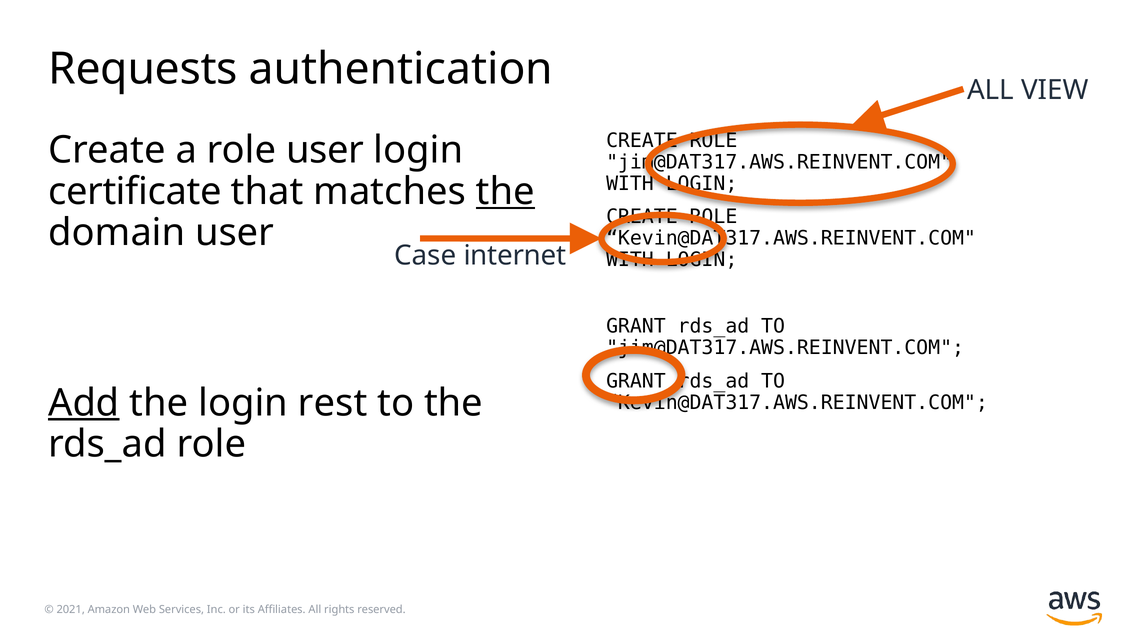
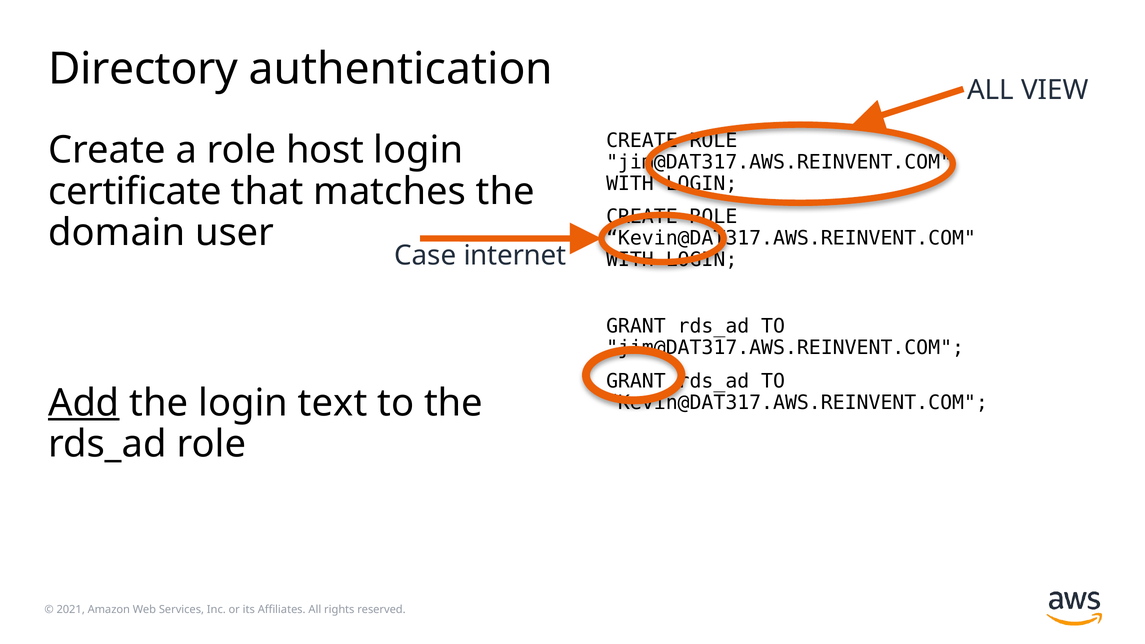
Requests: Requests -> Directory (143, 69)
role user: user -> host (325, 150)
the underline: present -> none (505, 192)
rest: rest -> text (333, 403)
